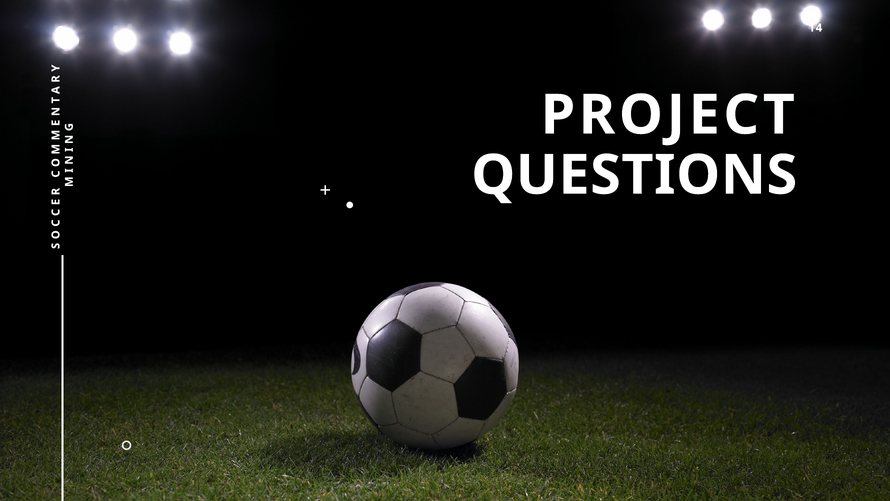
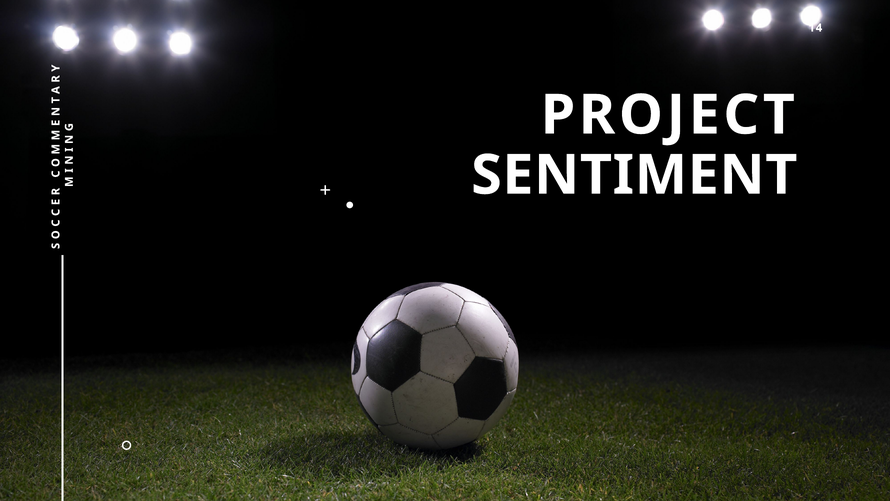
QUESTIONS: QUESTIONS -> SENTIMENT (634, 175)
